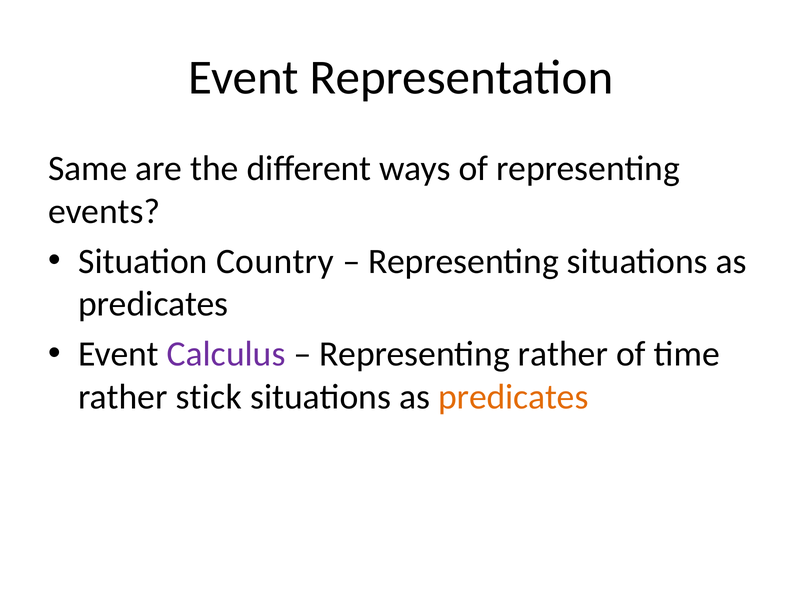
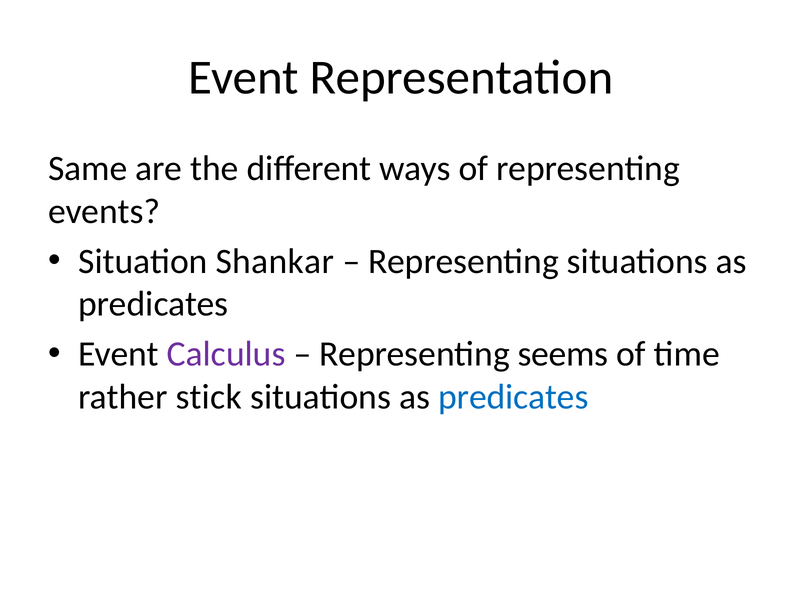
Country: Country -> Shankar (275, 261)
Representing rather: rather -> seems (563, 354)
predicates colour: orange -> blue (513, 397)
